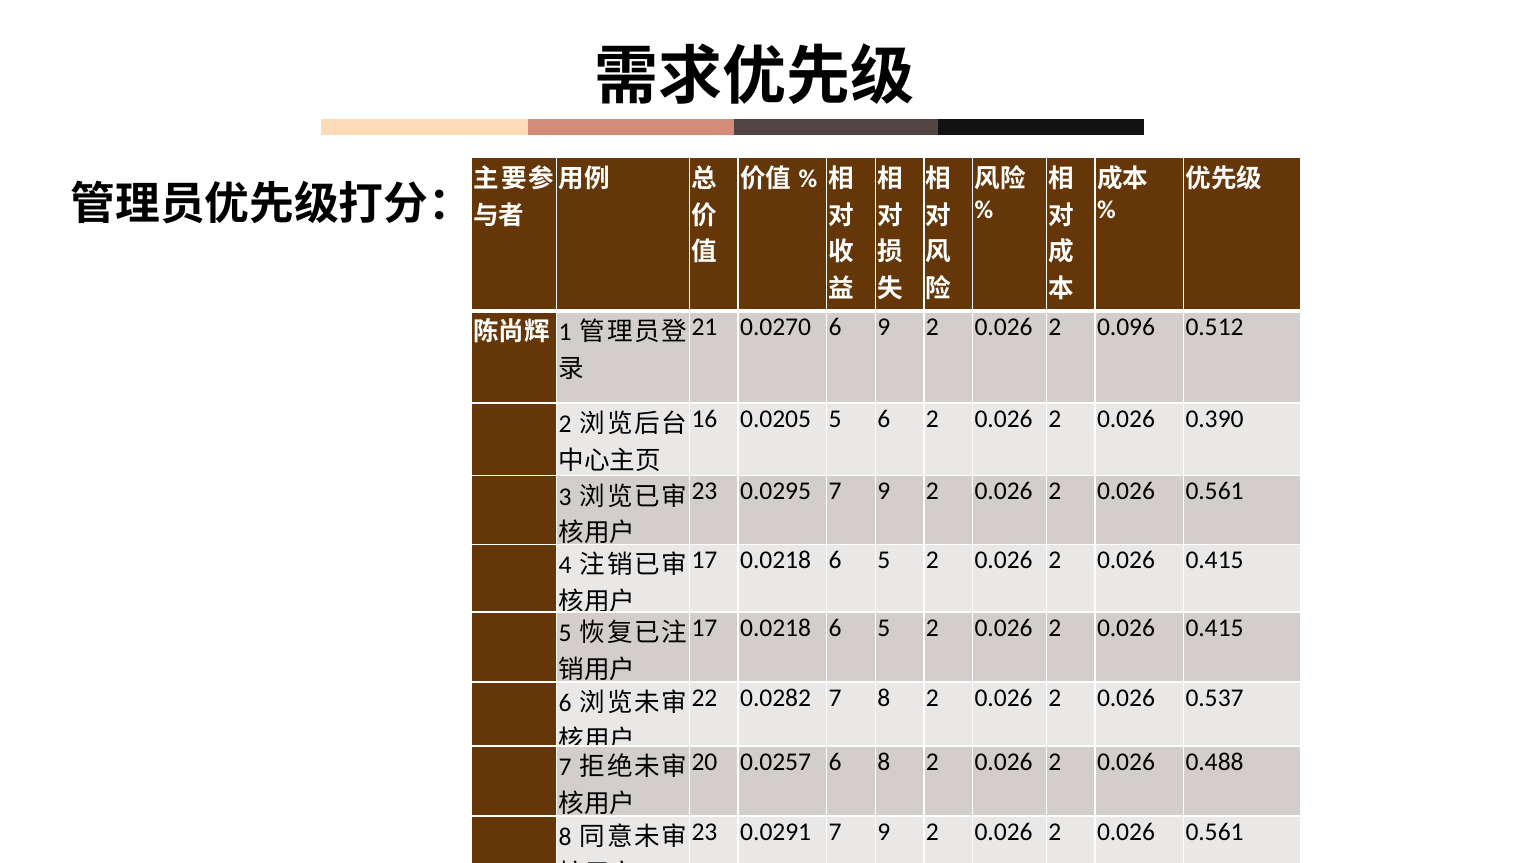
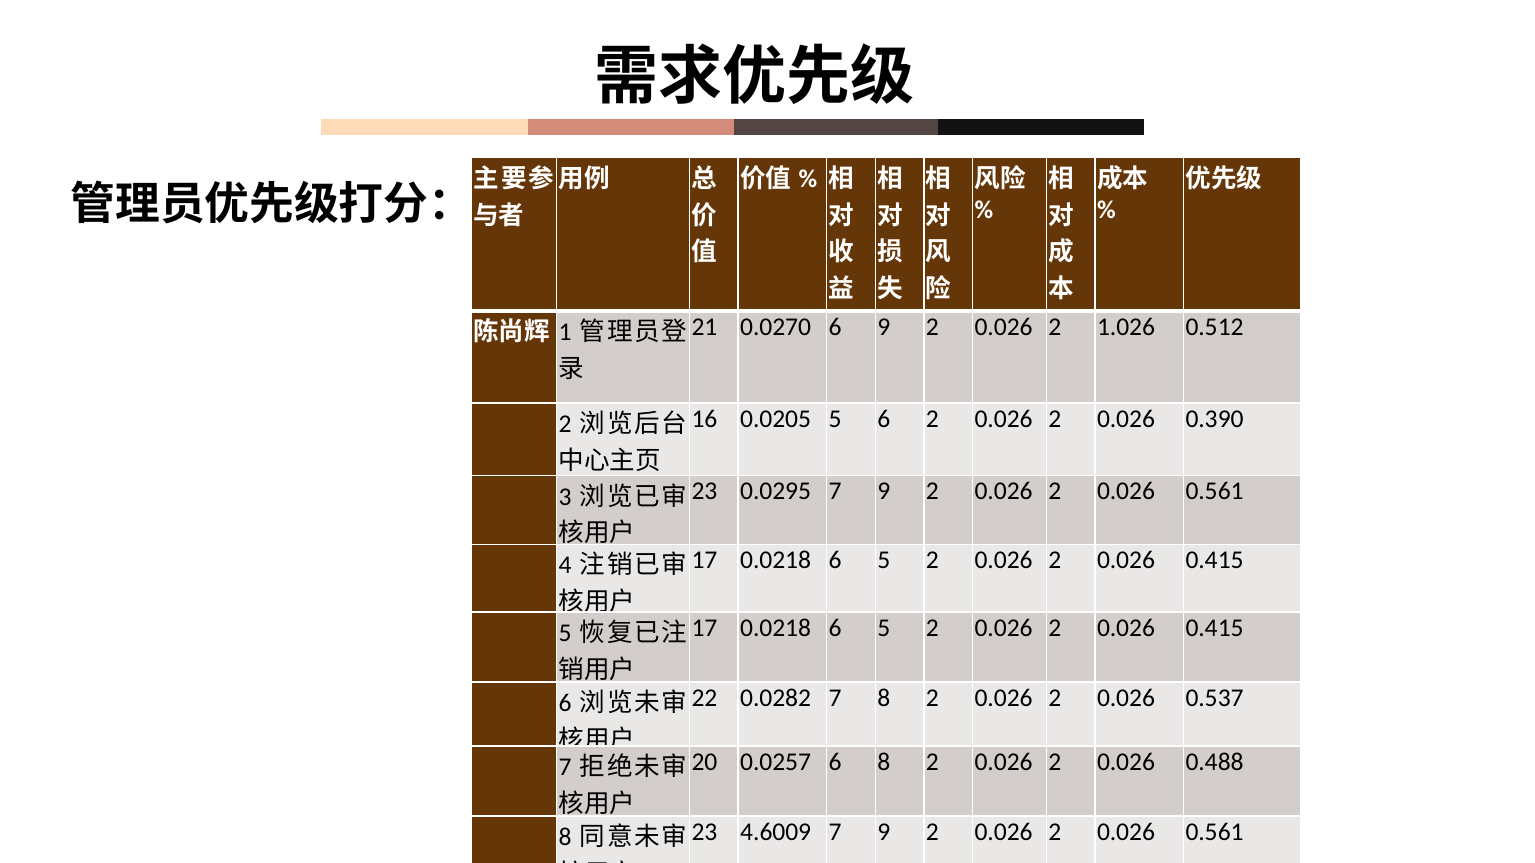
0.096: 0.096 -> 1.026 (1126, 327)
0.0291: 0.0291 -> 4.6009 (776, 832)
